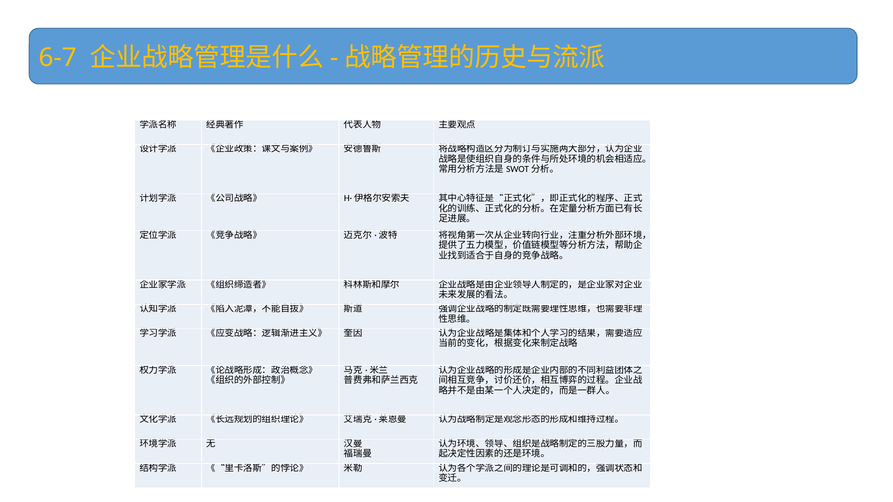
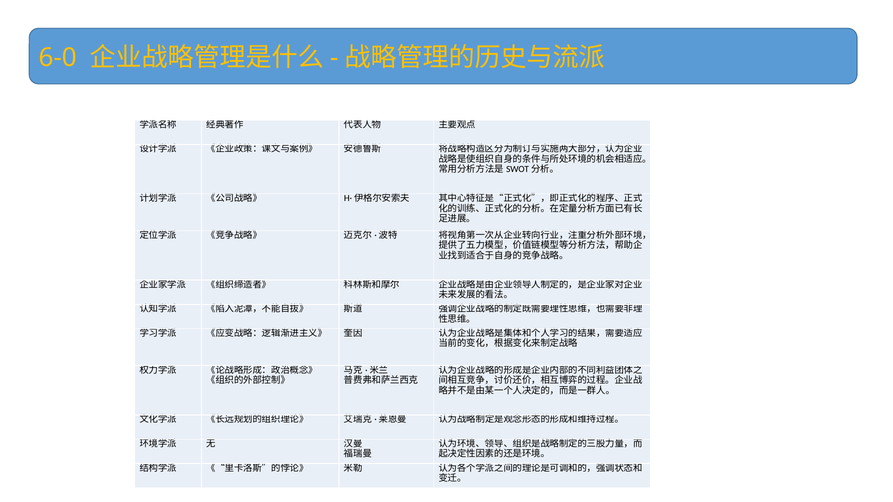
6-7: 6-7 -> 6-0 (58, 58)
